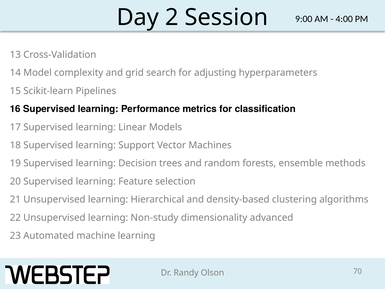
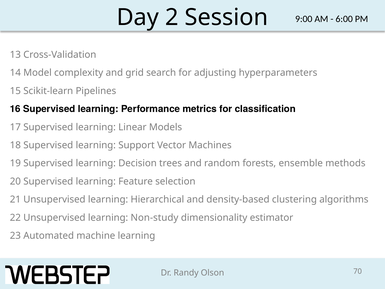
4:00: 4:00 -> 6:00 (344, 19)
advanced: advanced -> estimator (272, 217)
